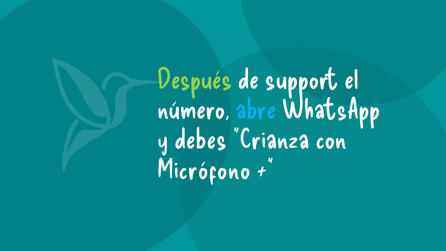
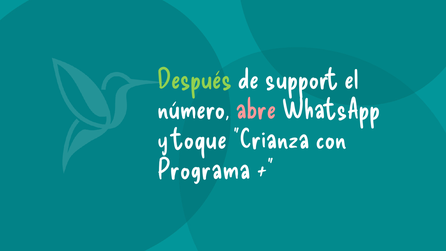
abre colour: light blue -> pink (256, 110)
debes: debes -> toque (201, 140)
Micrófono: Micrófono -> Programa (204, 170)
